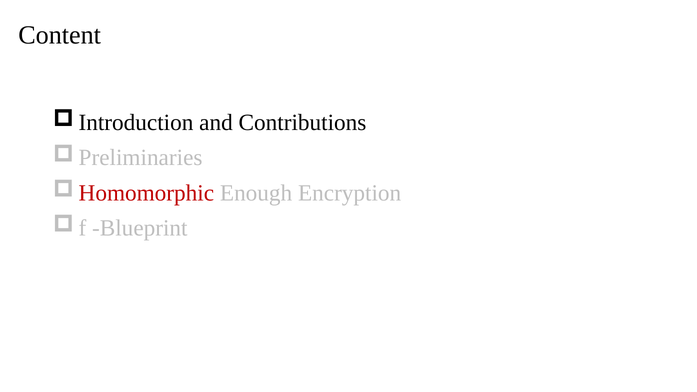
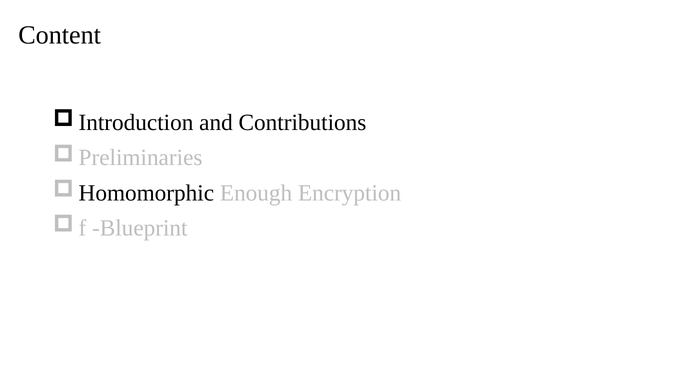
Homomorphic colour: red -> black (146, 193)
